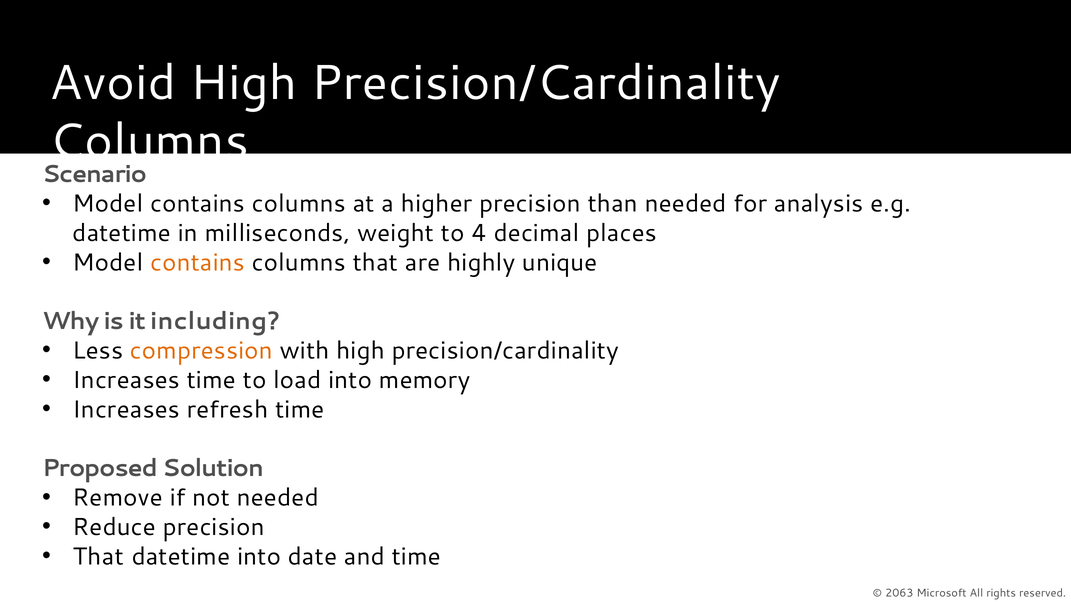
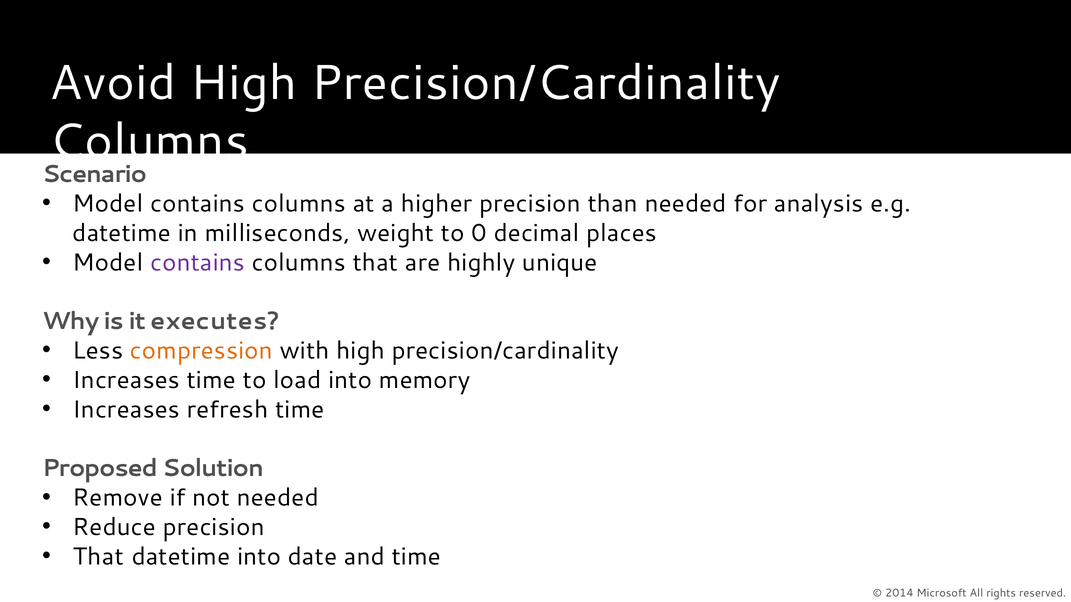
4: 4 -> 0 (479, 233)
contains colour: orange -> purple (198, 263)
including: including -> executes (215, 321)
2063: 2063 -> 2014 (899, 593)
